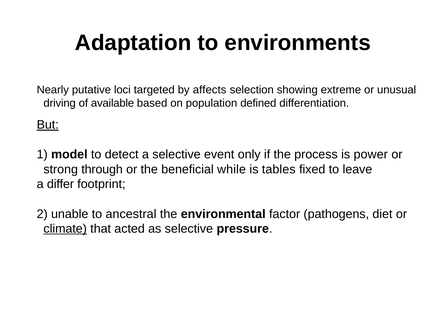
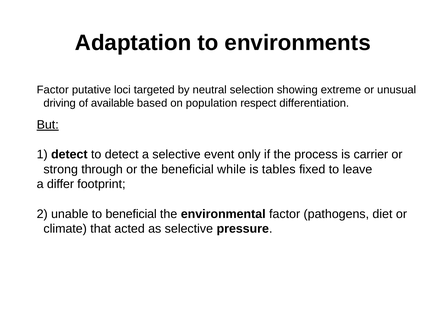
Nearly: Nearly -> Factor (53, 90)
affects: affects -> neutral (210, 90)
defined: defined -> respect (258, 103)
1 model: model -> detect (69, 155)
power: power -> carrier (371, 155)
to ancestral: ancestral -> beneficial (131, 214)
climate underline: present -> none (65, 229)
